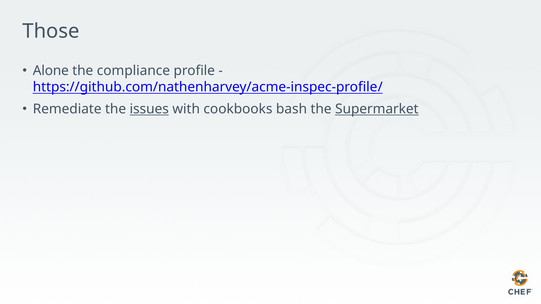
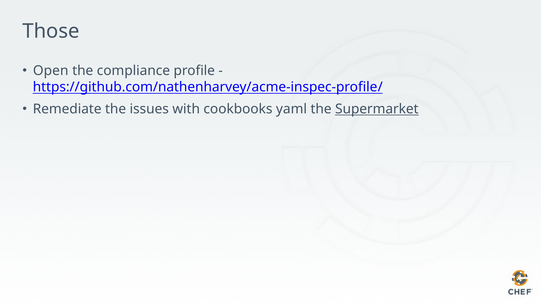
Alone: Alone -> Open (51, 71)
issues underline: present -> none (149, 109)
bash: bash -> yaml (291, 109)
